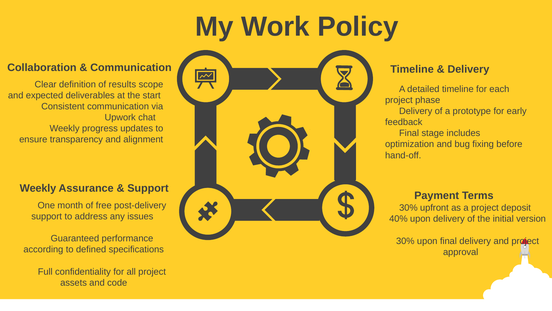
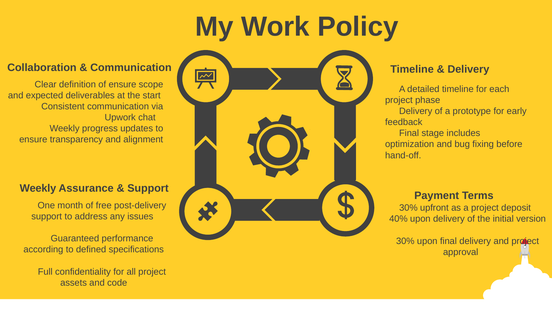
of results: results -> ensure (122, 84)
